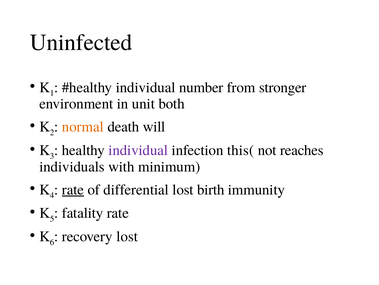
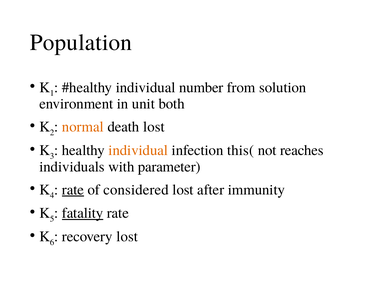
Uninfected: Uninfected -> Population (81, 42)
stronger: stronger -> solution (283, 87)
death will: will -> lost (154, 126)
individual colour: purple -> orange (138, 150)
minimum: minimum -> parameter (169, 166)
differential: differential -> considered (136, 189)
birth: birth -> after (211, 189)
fatality underline: none -> present (83, 213)
